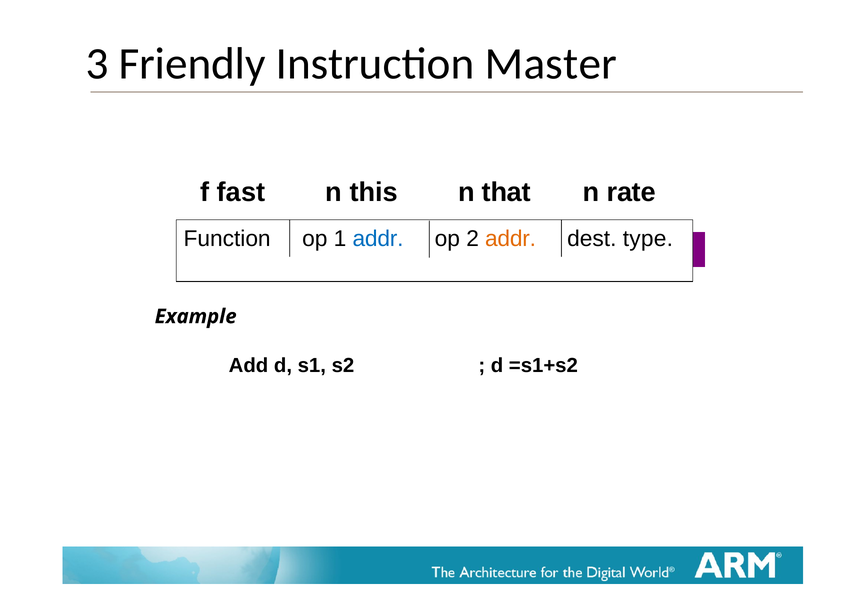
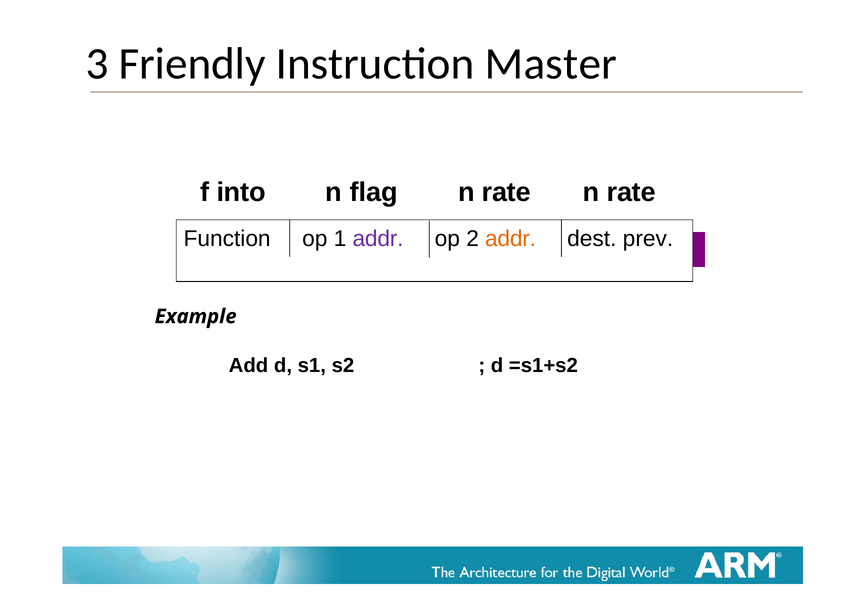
fast: fast -> into (241, 192)
this: this -> flag (374, 192)
that: that -> rate (506, 192)
addr colour: blue -> purple (378, 239)
type: type -> prev (648, 239)
